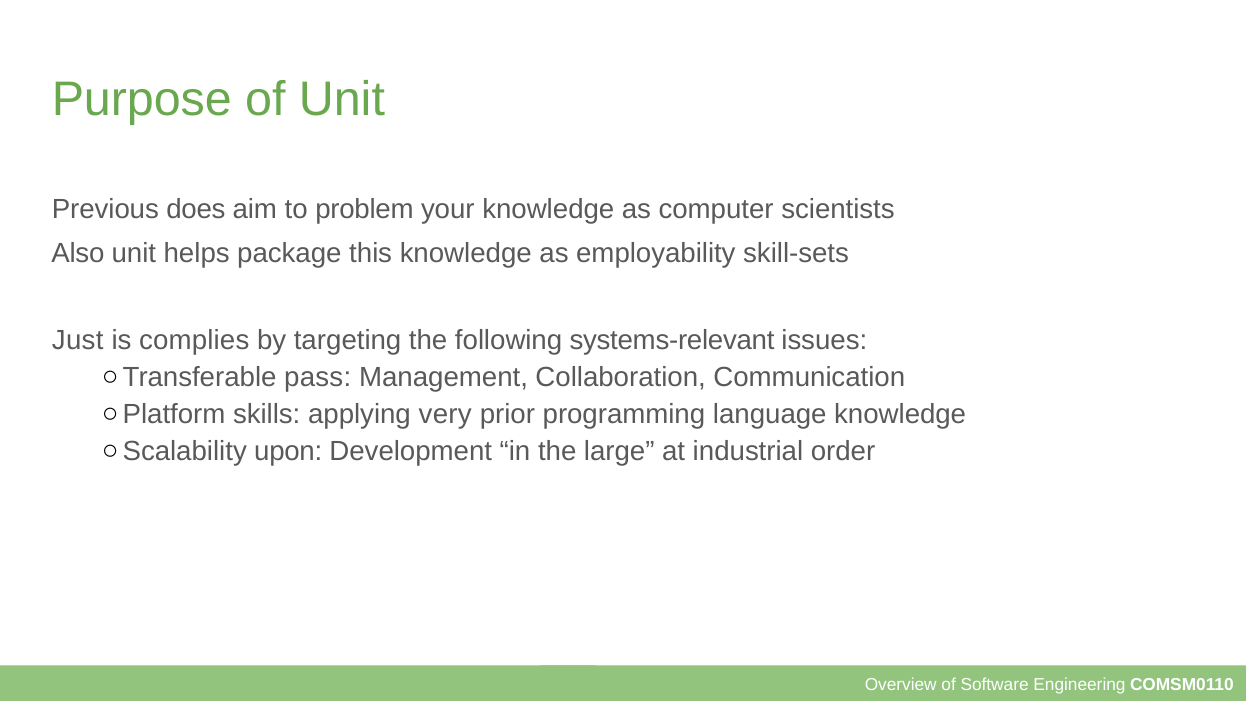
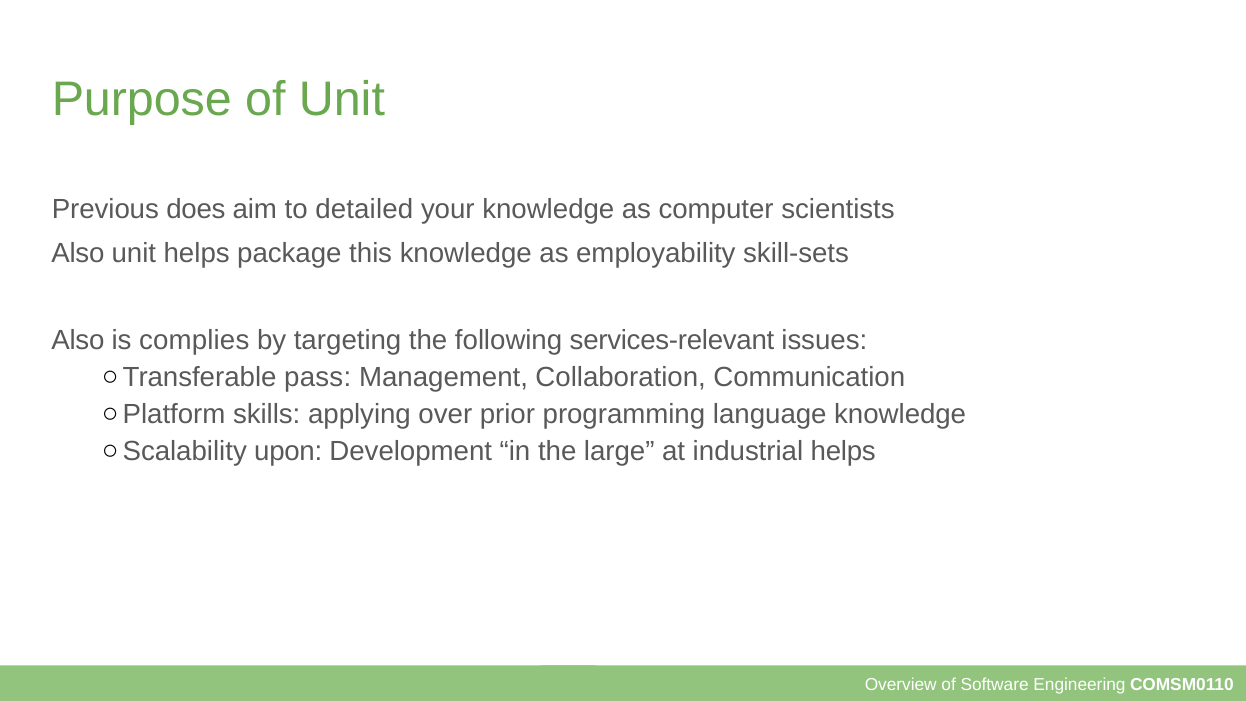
problem: problem -> detailed (364, 210)
Just: Just -> Also (78, 341)
systems-relevant: systems-relevant -> services-relevant (672, 341)
very: very -> over (445, 414)
industrial order: order -> helps (843, 451)
